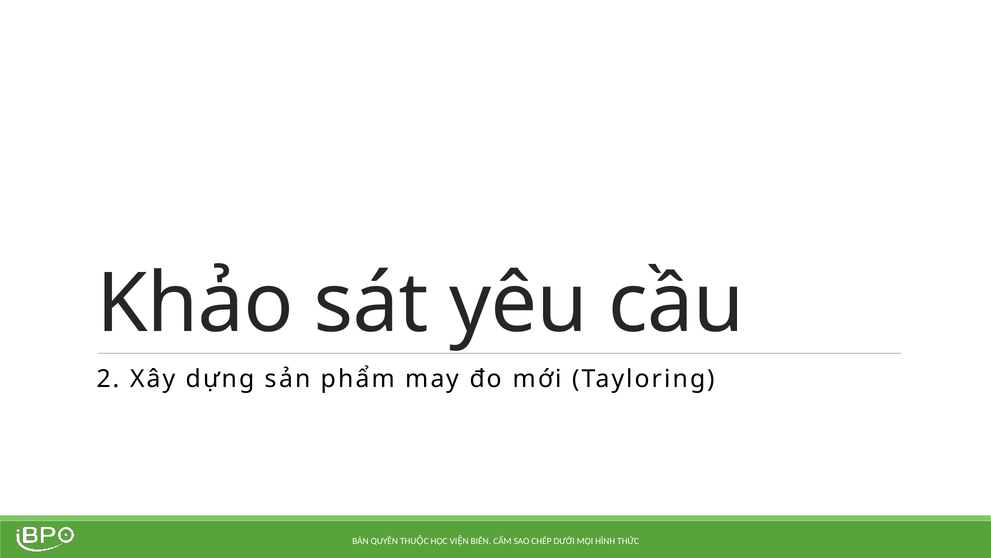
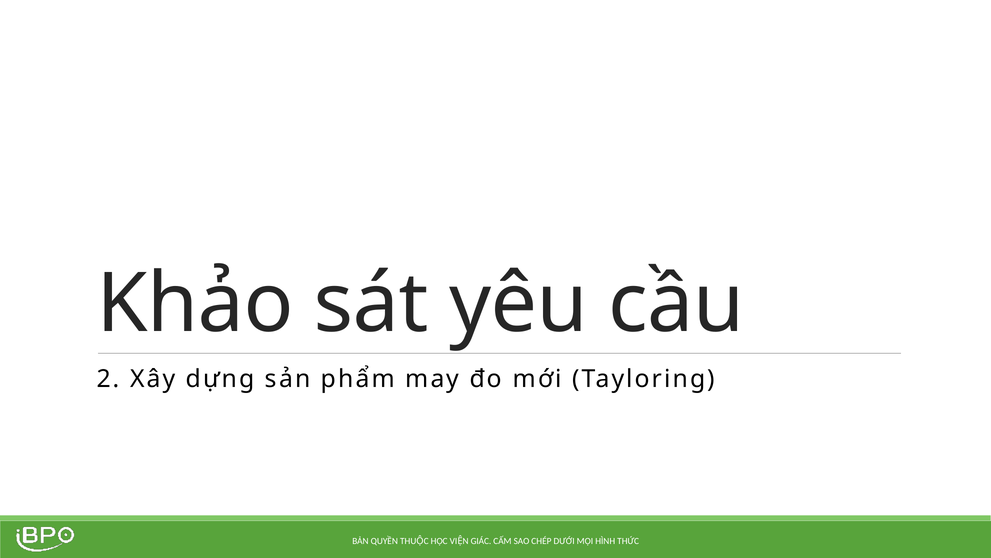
BIÊN: BIÊN -> GIÁC (481, 540)
